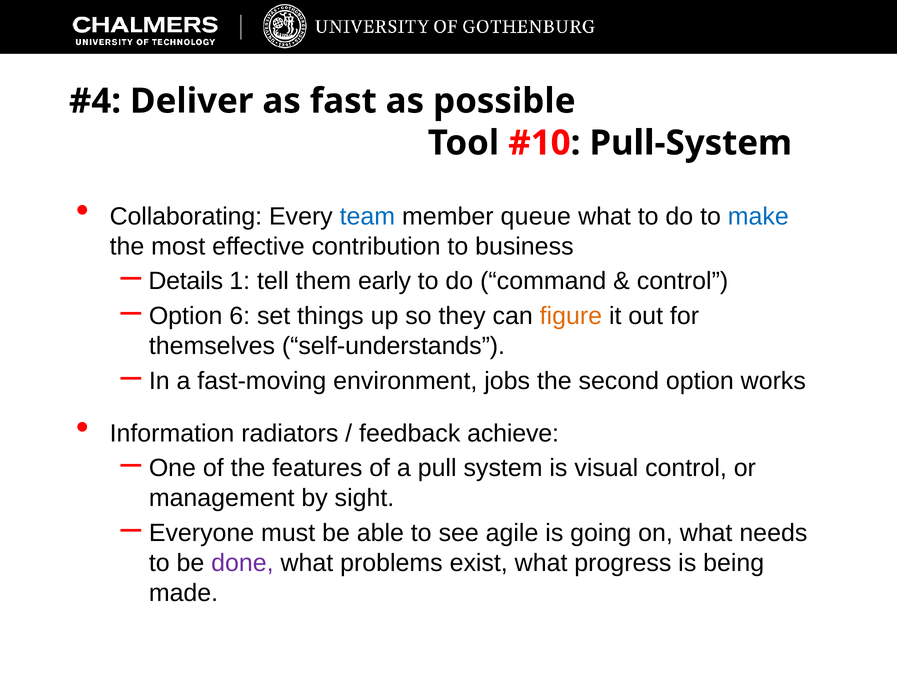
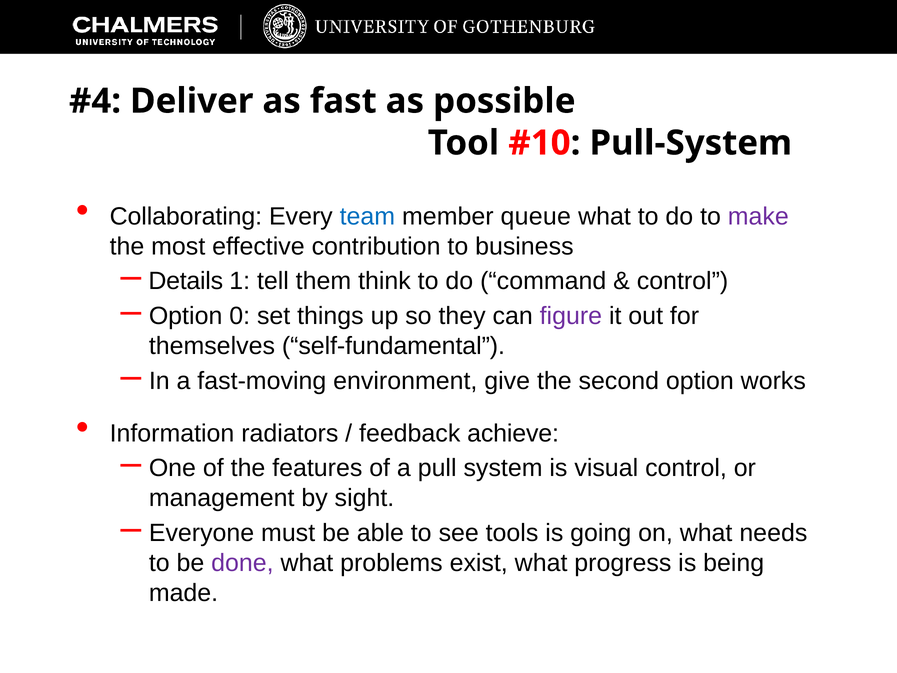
make colour: blue -> purple (758, 216)
early: early -> think (384, 281)
6: 6 -> 0 (240, 316)
figure colour: orange -> purple (571, 316)
self-understands: self-understands -> self-fundamental (393, 346)
jobs: jobs -> give (507, 381)
agile: agile -> tools (512, 533)
